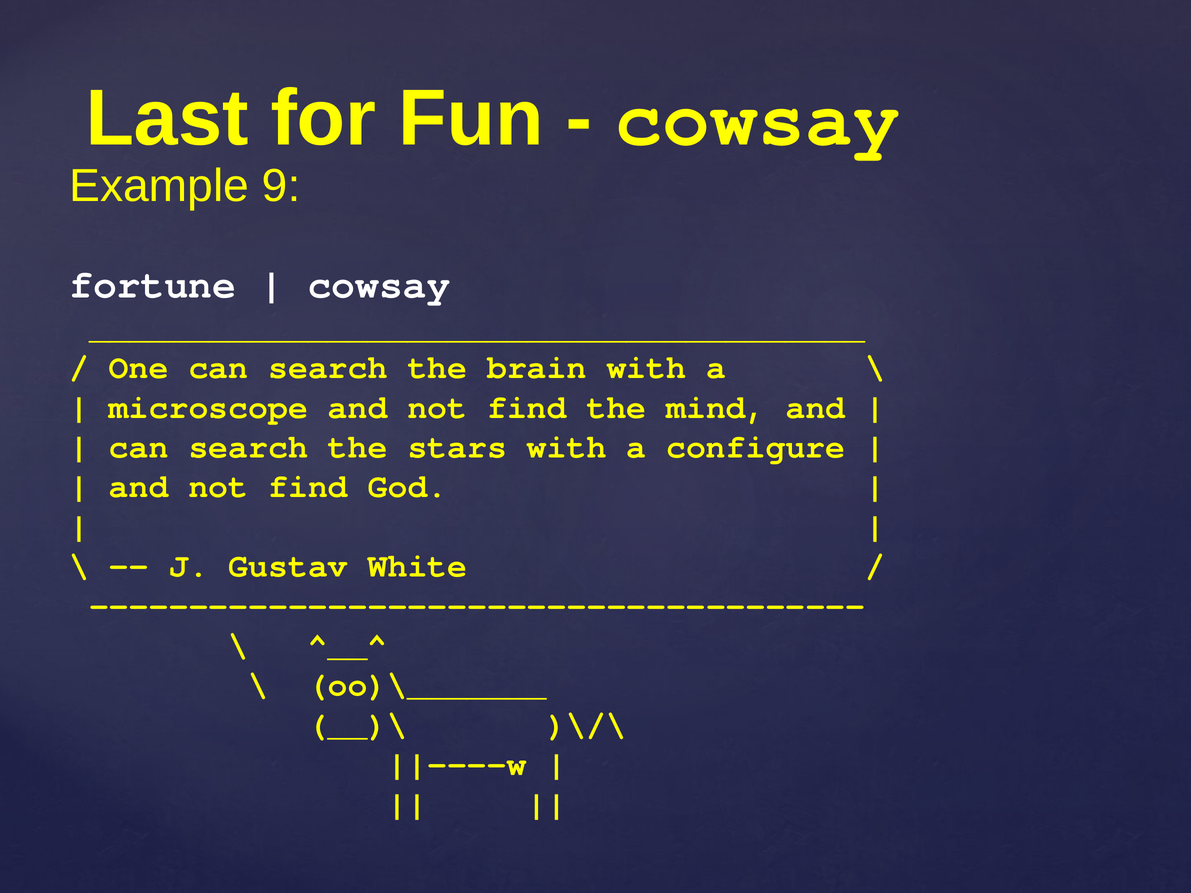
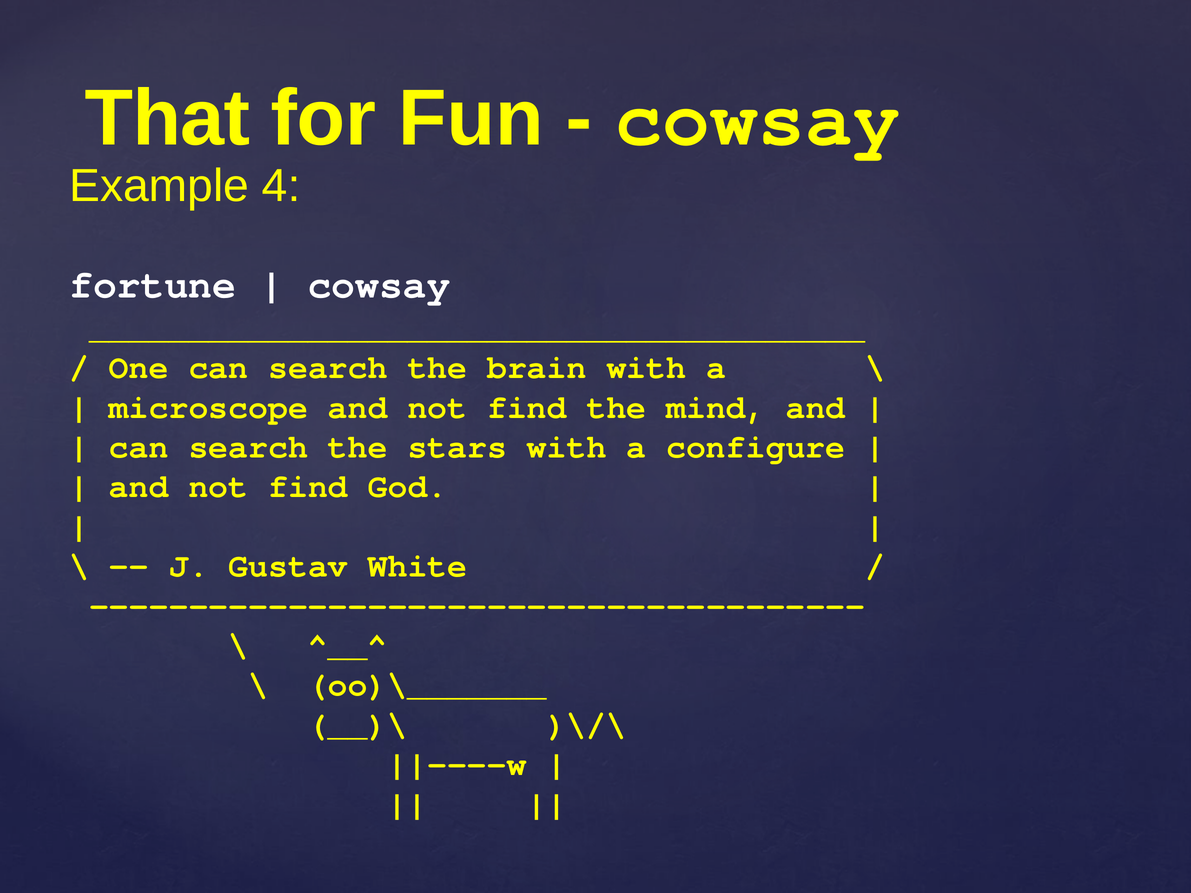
Last: Last -> That (167, 119)
9: 9 -> 4 (281, 186)
